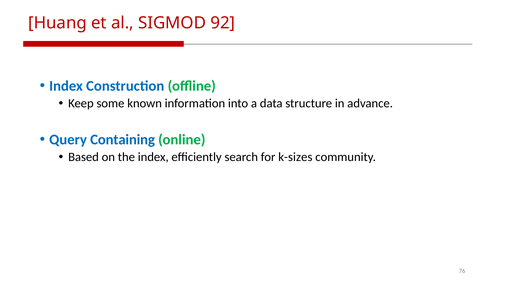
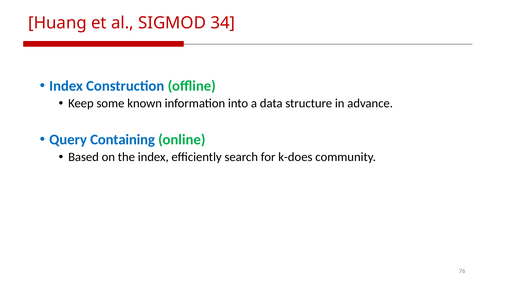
92: 92 -> 34 (223, 23)
k-sizes: k-sizes -> k-does (295, 157)
